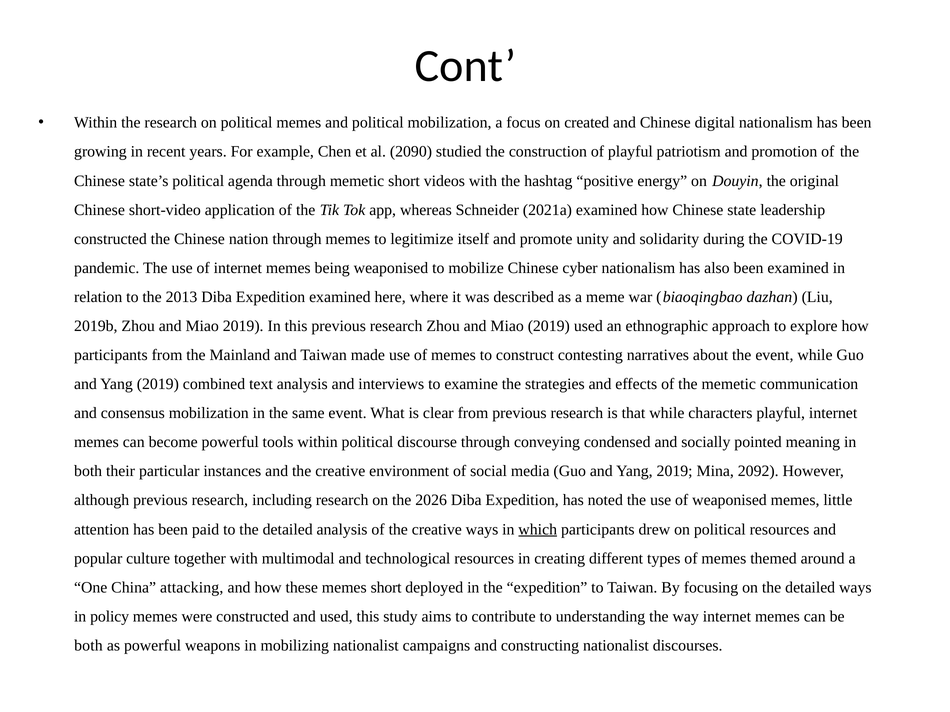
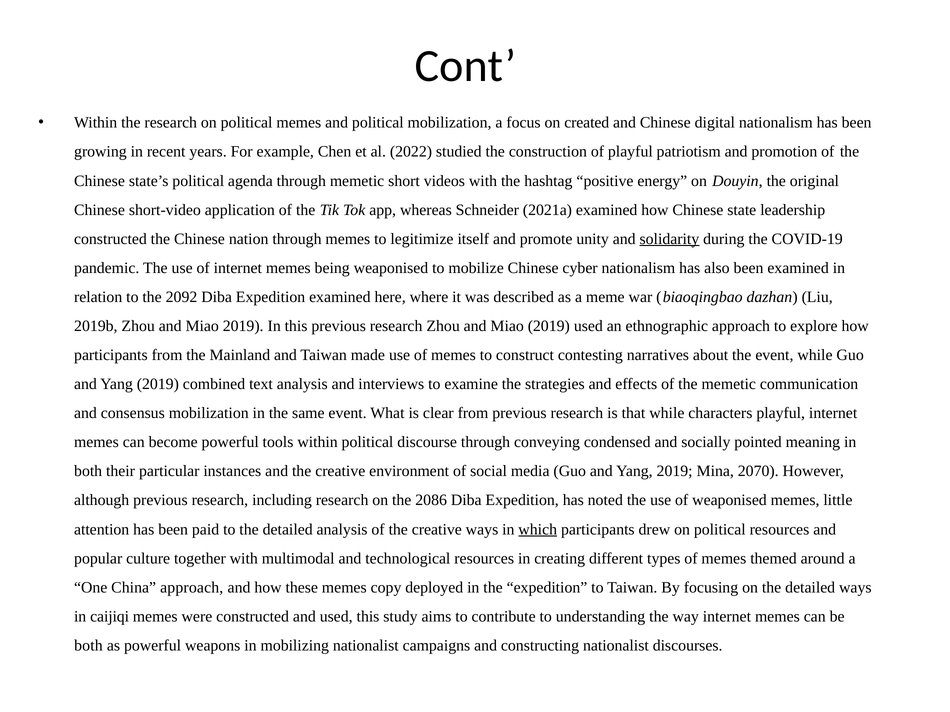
2090: 2090 -> 2022 (411, 152)
solidarity underline: none -> present (669, 239)
2013: 2013 -> 2092 (182, 297)
2092: 2092 -> 2070 (758, 472)
2026: 2026 -> 2086 (431, 501)
China attacking: attacking -> approach (192, 588)
memes short: short -> copy (386, 588)
policy: policy -> caijiqi (110, 617)
